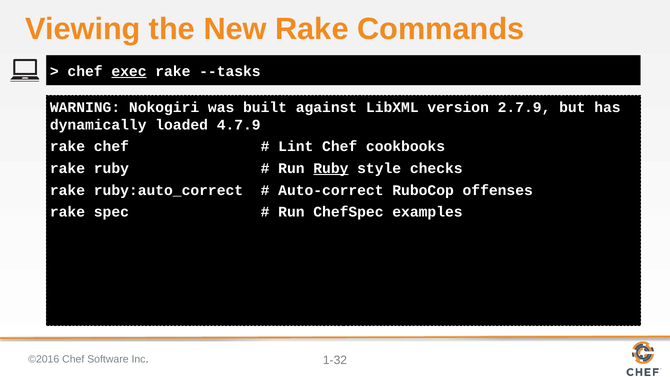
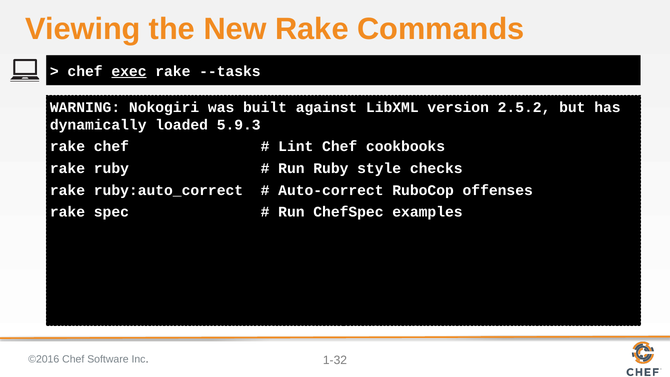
2.7.9: 2.7.9 -> 2.5.2 (524, 107)
4.7.9: 4.7.9 -> 5.9.3 (239, 125)
Ruby underline: present -> none (331, 168)
